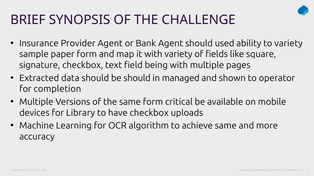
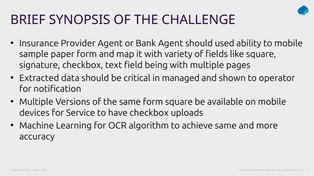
to variety: variety -> mobile (289, 43)
be should: should -> critical (137, 78)
completion: completion -> notification (57, 89)
form critical: critical -> square (179, 102)
Library: Library -> Service (81, 113)
